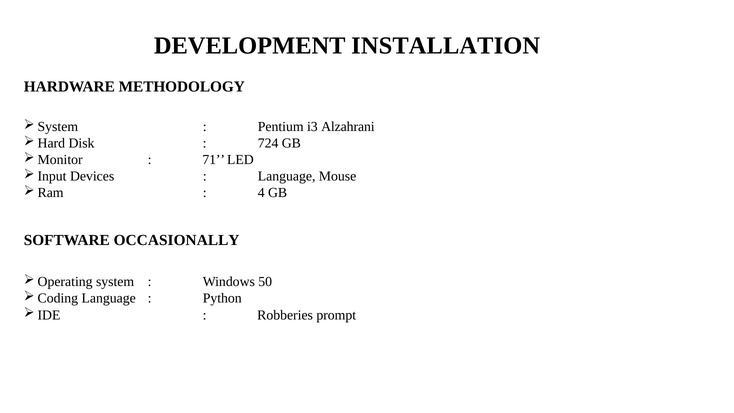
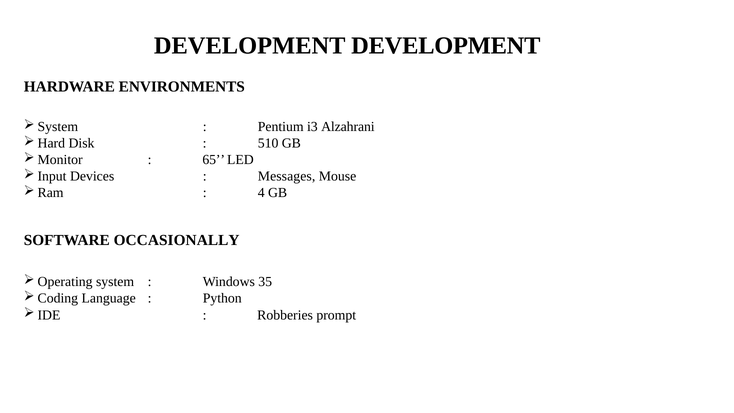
DEVELOPMENT INSTALLATION: INSTALLATION -> DEVELOPMENT (446, 46)
METHODOLOGY: METHODOLOGY -> ENVIRONMENTS (182, 87)
724: 724 -> 510 (268, 143)
71: 71 -> 65 (214, 160)
Language: Language -> Messages (287, 176)
50: 50 -> 35 (265, 282)
